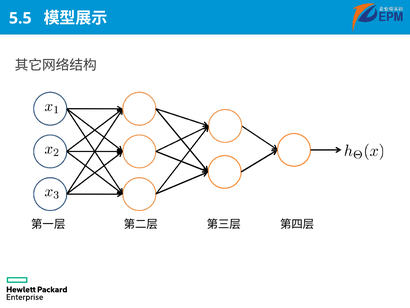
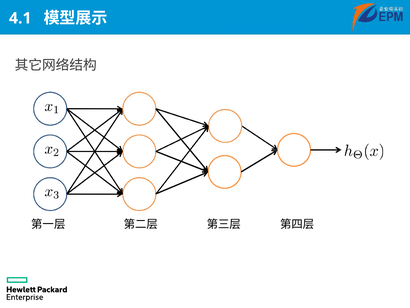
5.5: 5.5 -> 4.1 (20, 18)
